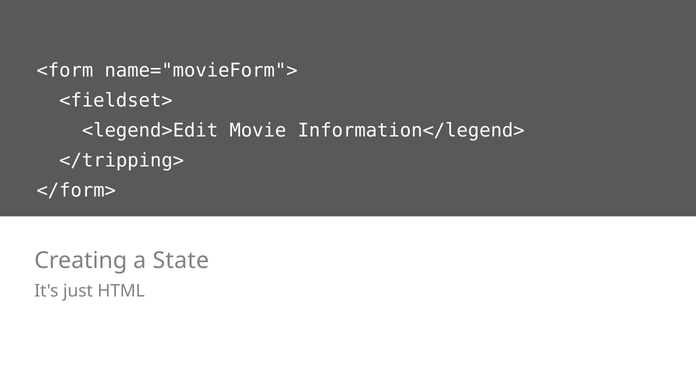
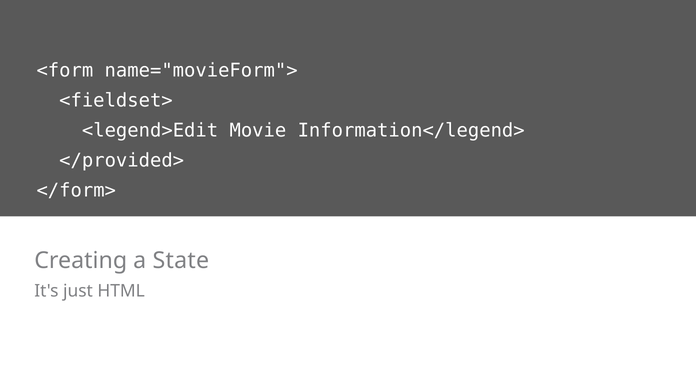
</tripping>: </tripping> -> </provided> (122, 160)
